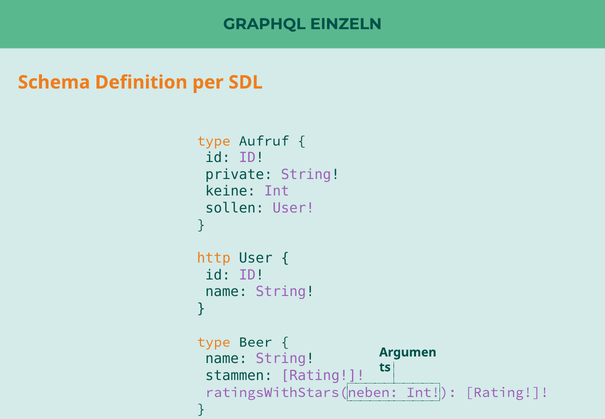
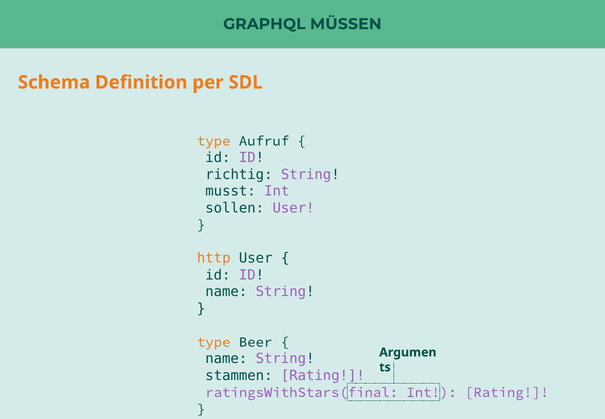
EINZELN: EINZELN -> MÜSSEN (346, 24)
private: private -> richtig (239, 174)
keine: keine -> musst (231, 191)
ratingsWithStars(neben: ratingsWithStars(neben -> ratingsWithStars(final (302, 392)
